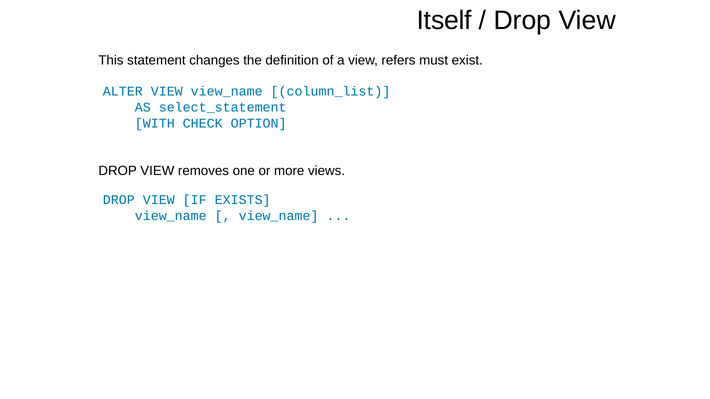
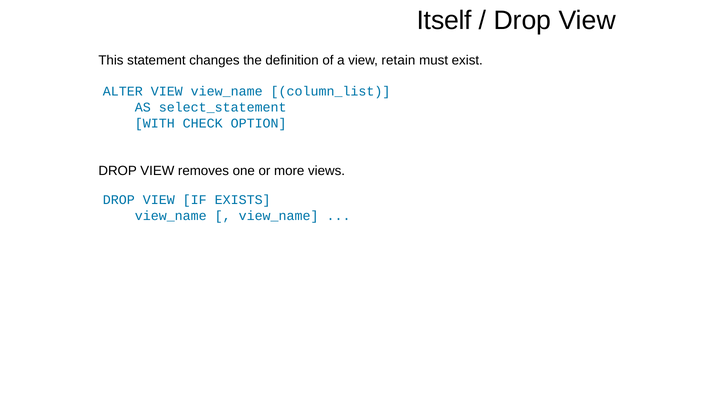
refers: refers -> retain (398, 60)
